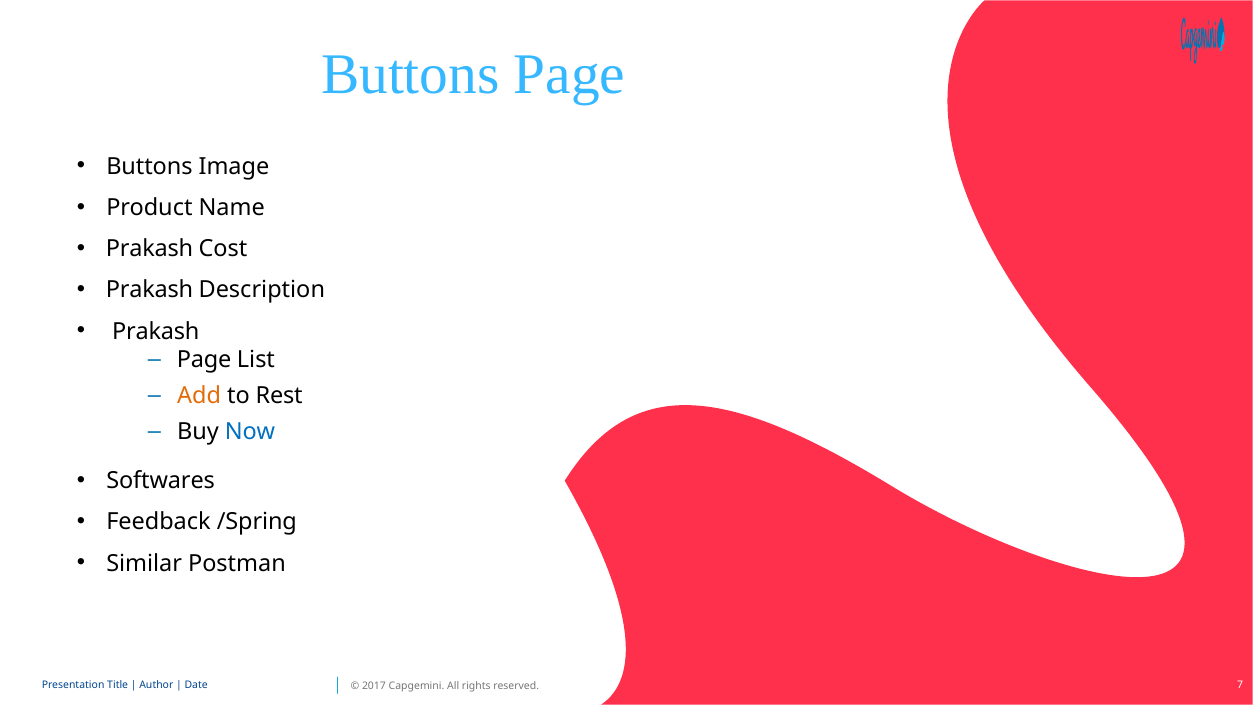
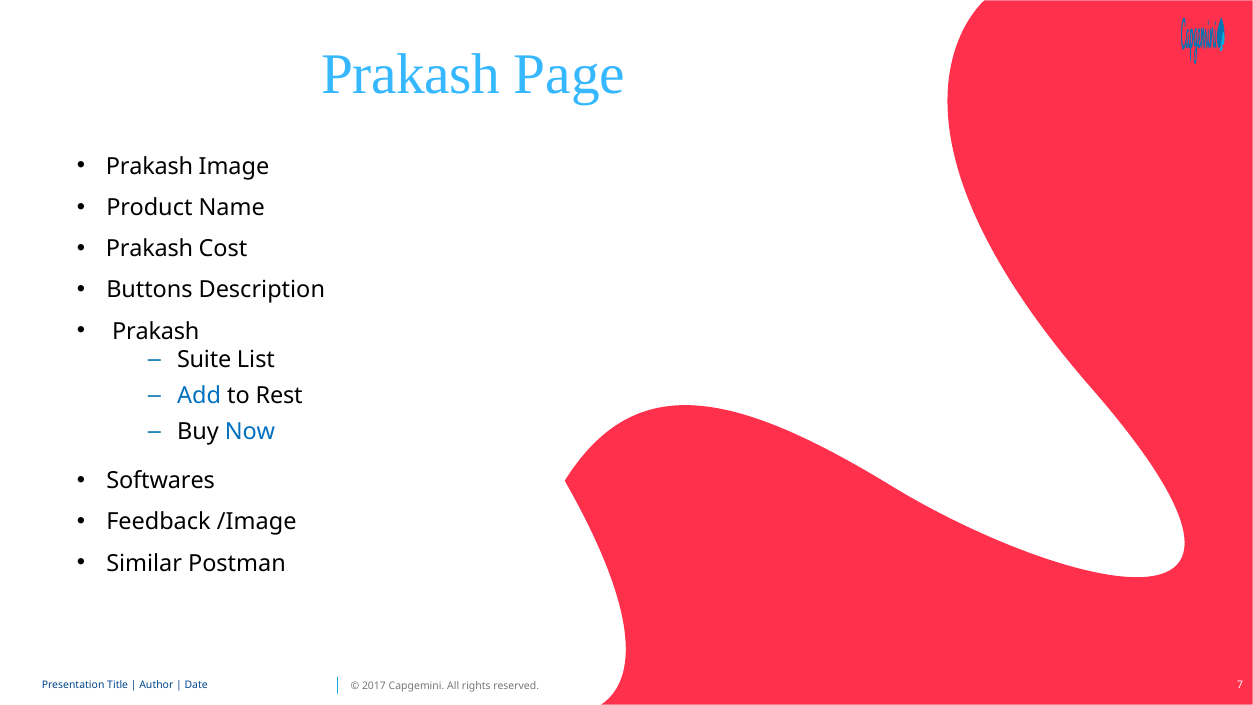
Buttons: Buttons -> Prakash (411, 74)
Buttons: Buttons -> Prakash (150, 166)
Prakash: Prakash -> Buttons (149, 290)
Page: Page -> Suite (204, 360)
Add colour: orange -> blue (199, 396)
/Spring: /Spring -> /Image (257, 522)
